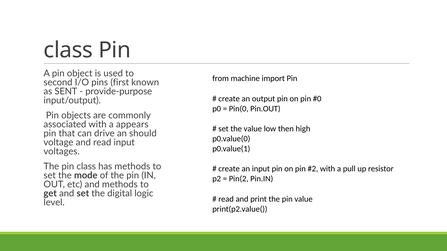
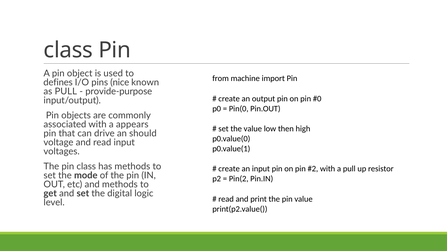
second: second -> defines (58, 83)
first: first -> nice (120, 83)
as SENT: SENT -> PULL (66, 92)
